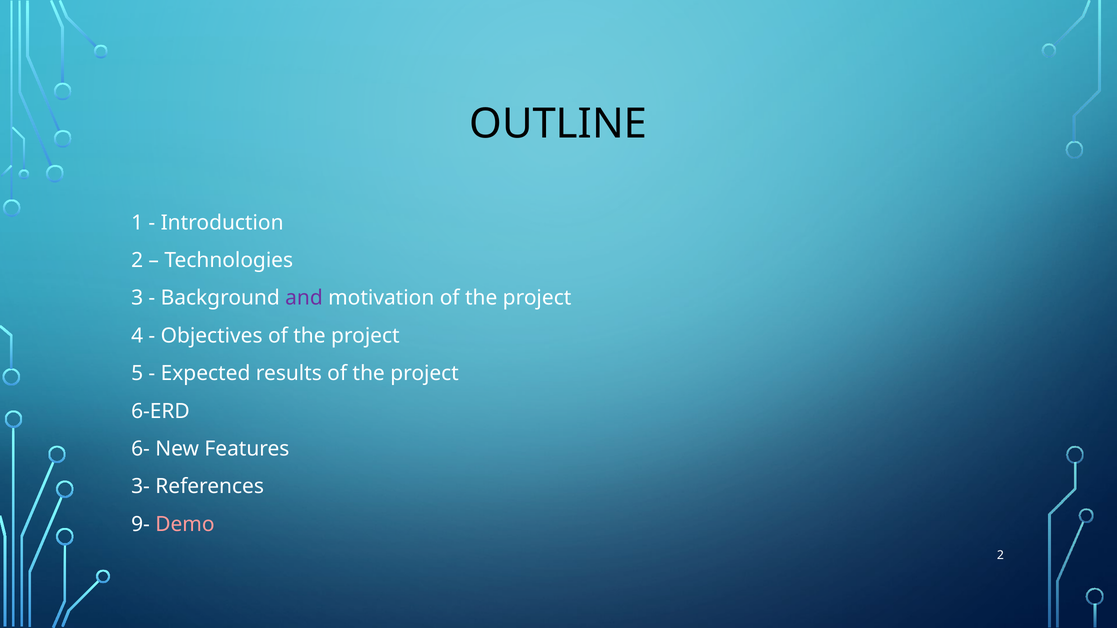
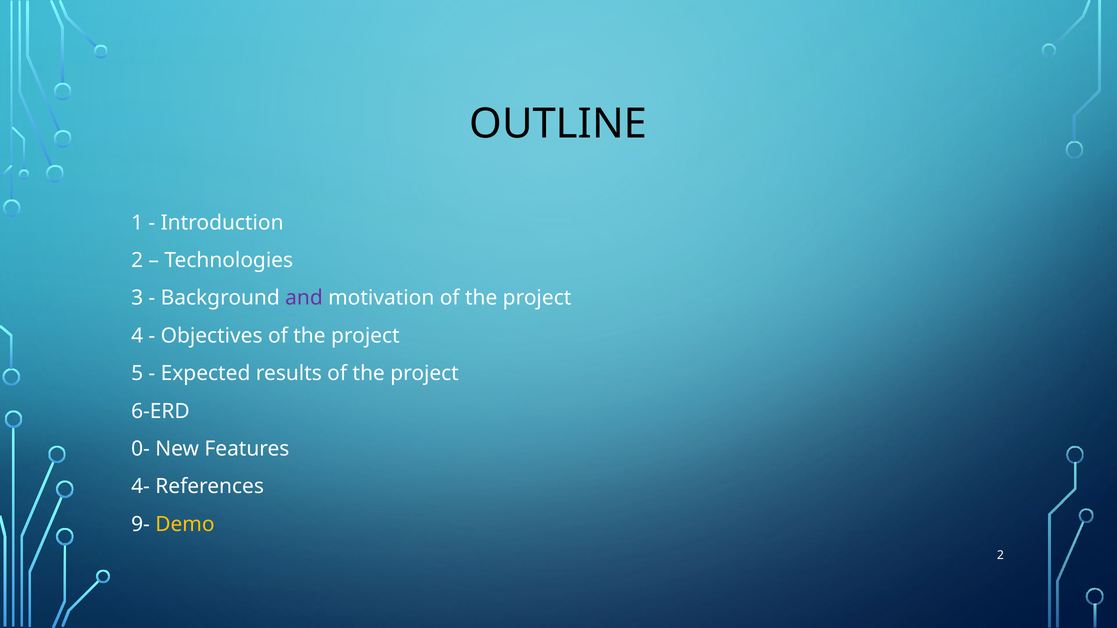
6-: 6- -> 0- (141, 449)
3-: 3- -> 4- (141, 487)
Demo colour: pink -> yellow (185, 524)
